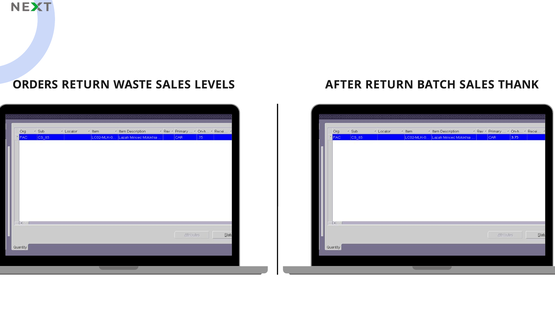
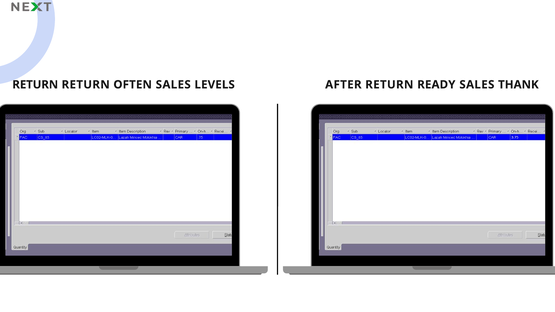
ORDERS: ORDERS -> RETURN (35, 85)
WASTE: WASTE -> OFTEN (133, 85)
BATCH: BATCH -> READY (436, 85)
